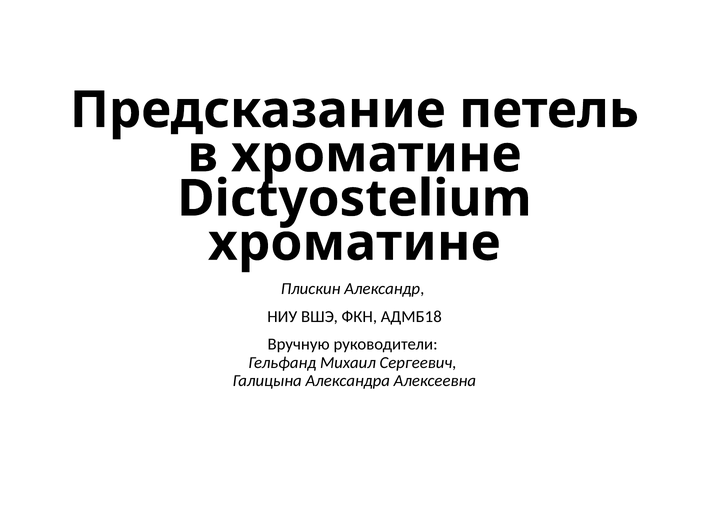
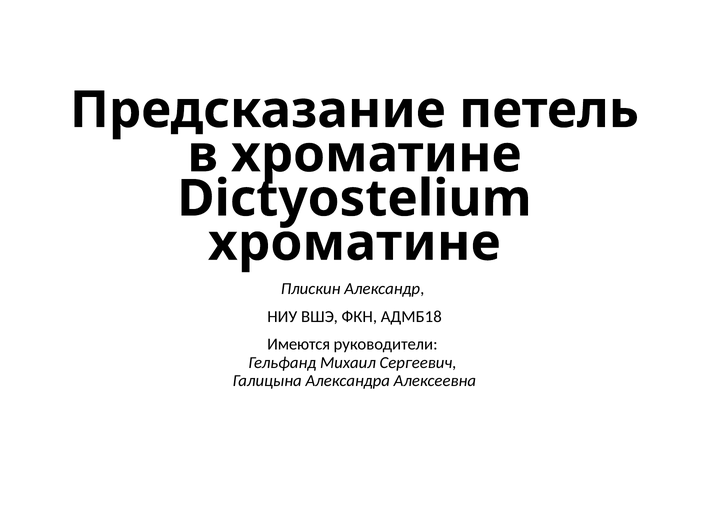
Вручную: Вручную -> Имеются (299, 344)
